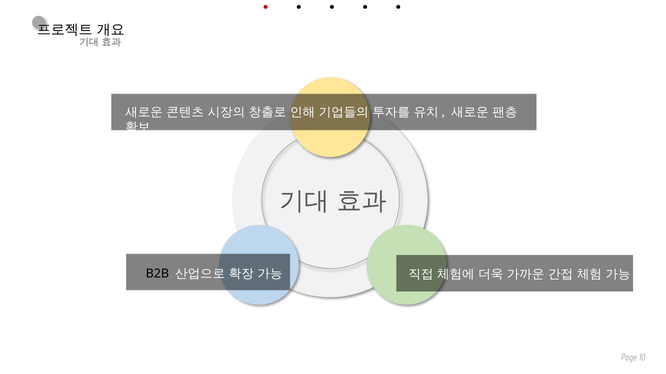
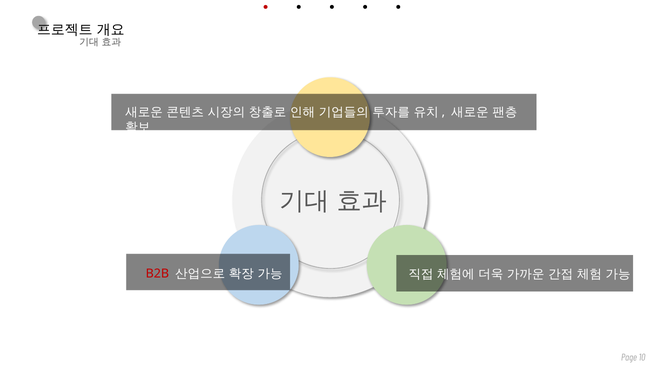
B2B colour: black -> red (157, 274)
